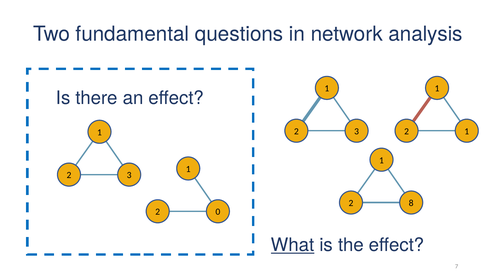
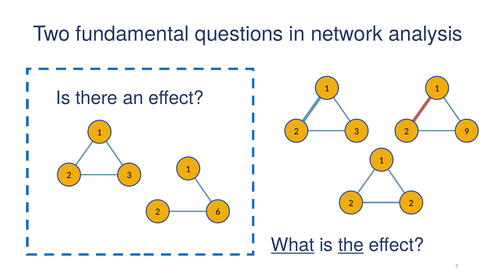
2 1: 1 -> 9 (467, 131)
2 8: 8 -> 2 (411, 203)
0: 0 -> 6 (218, 212)
the underline: none -> present (351, 245)
